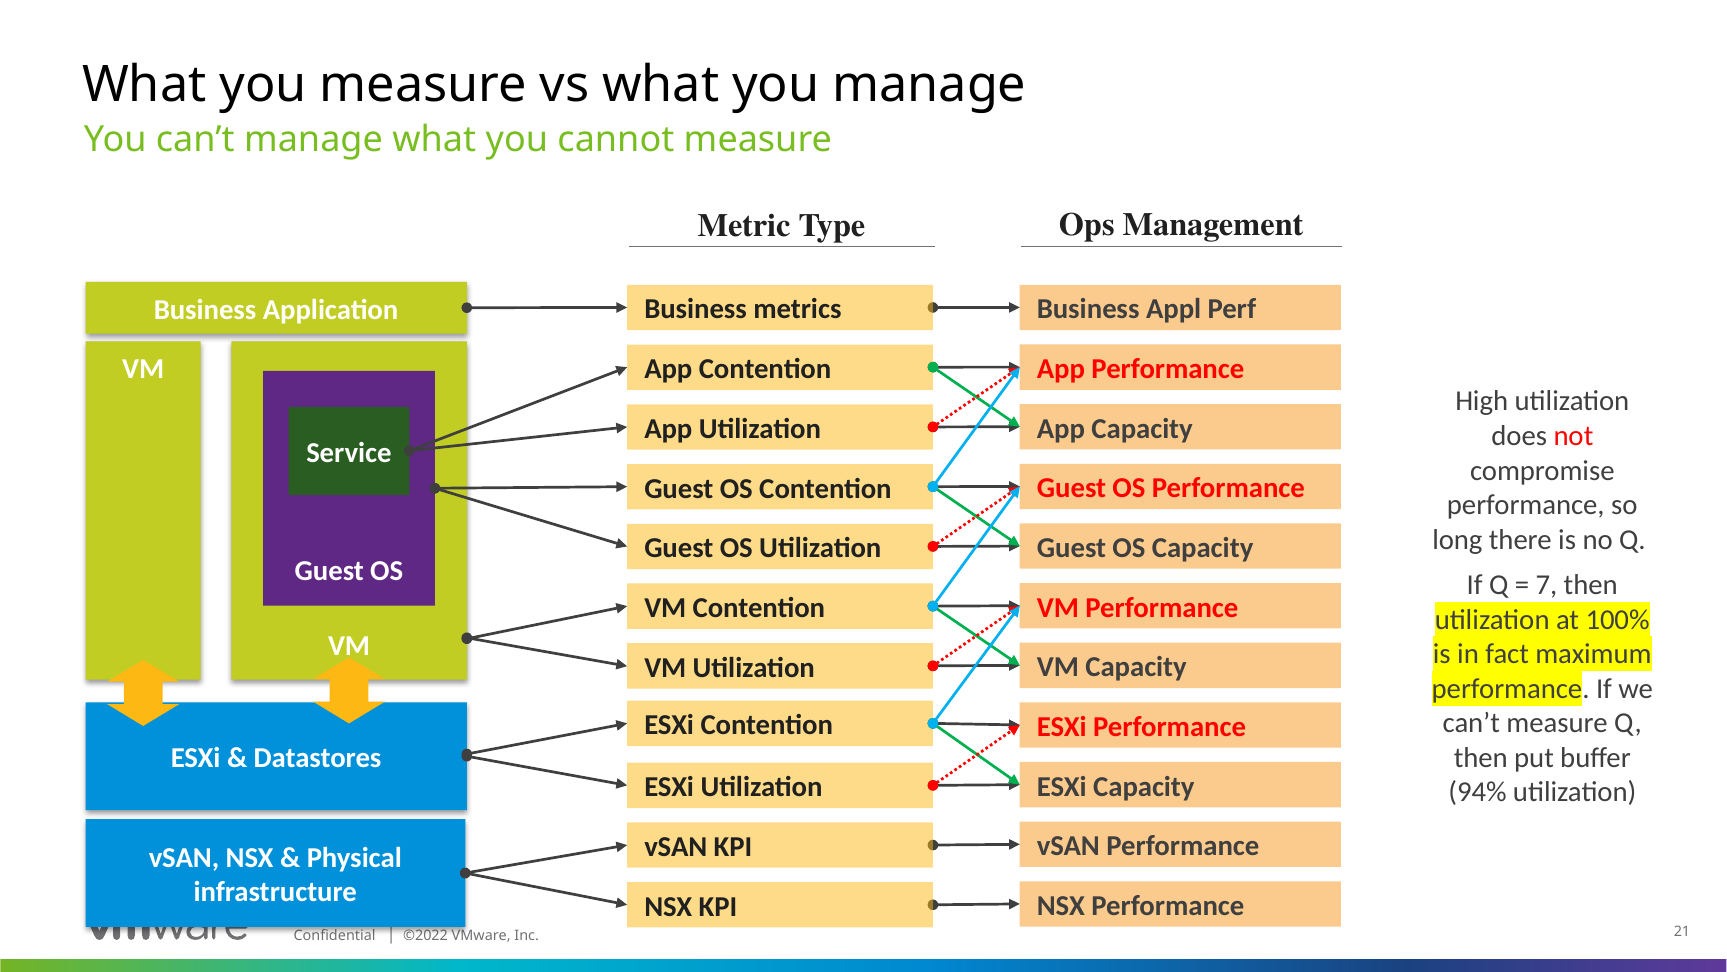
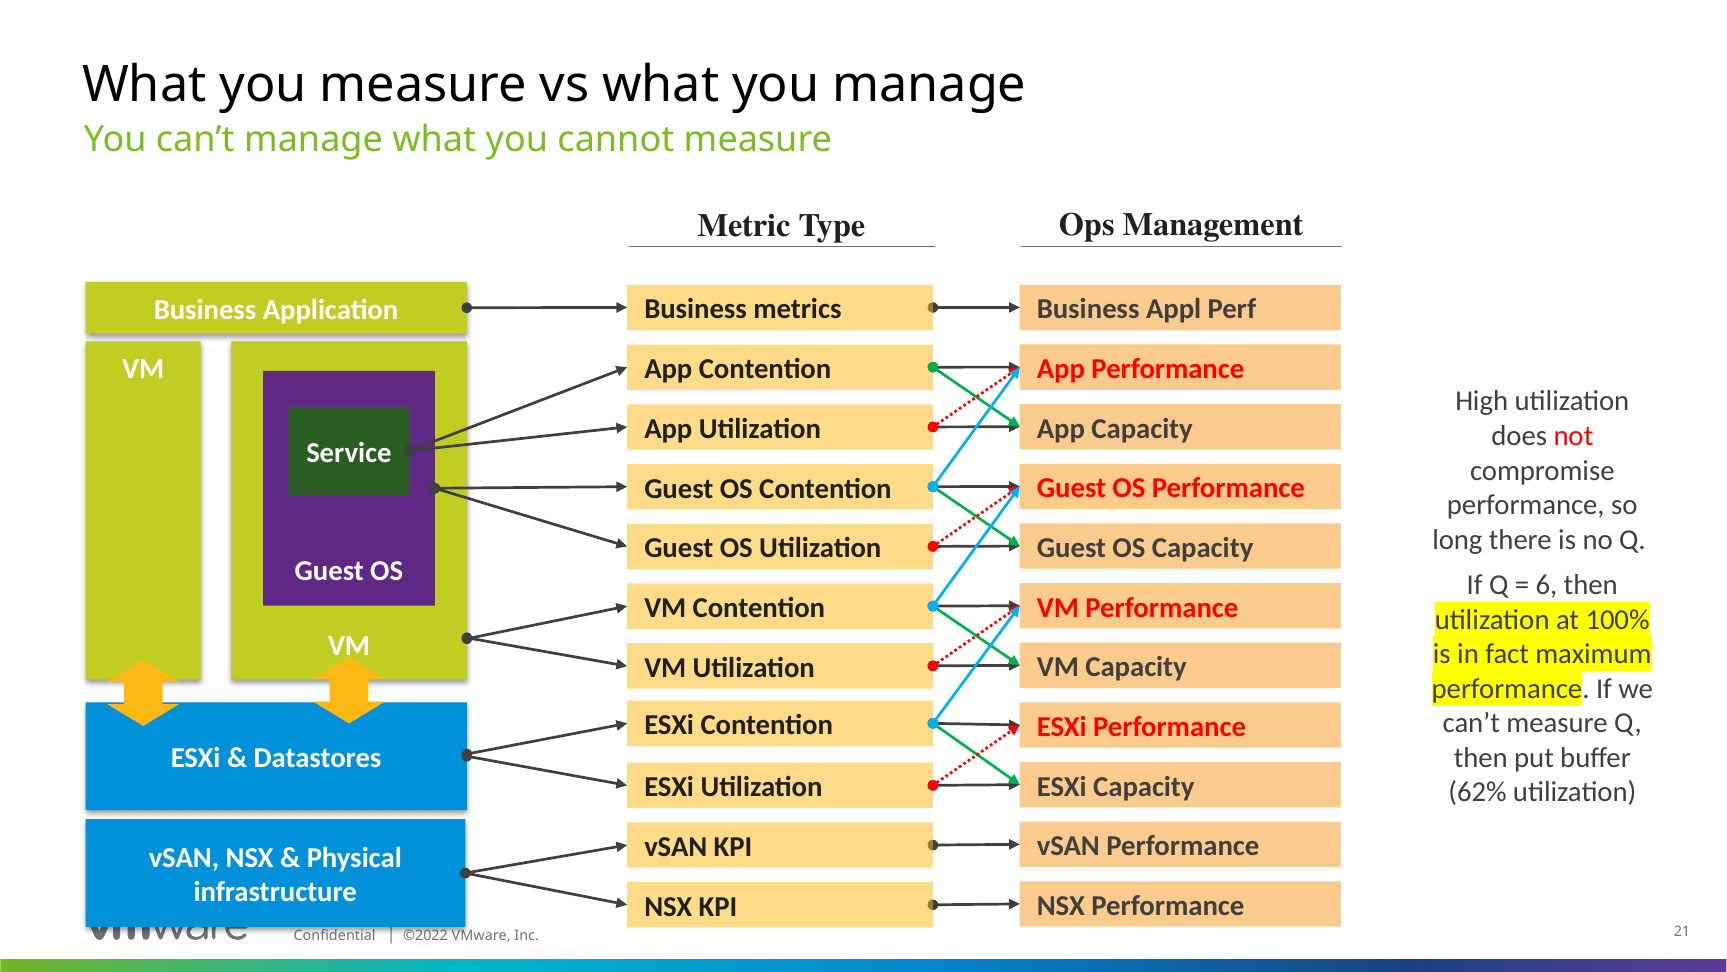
7: 7 -> 6 (1547, 585)
94%: 94% -> 62% (1477, 792)
